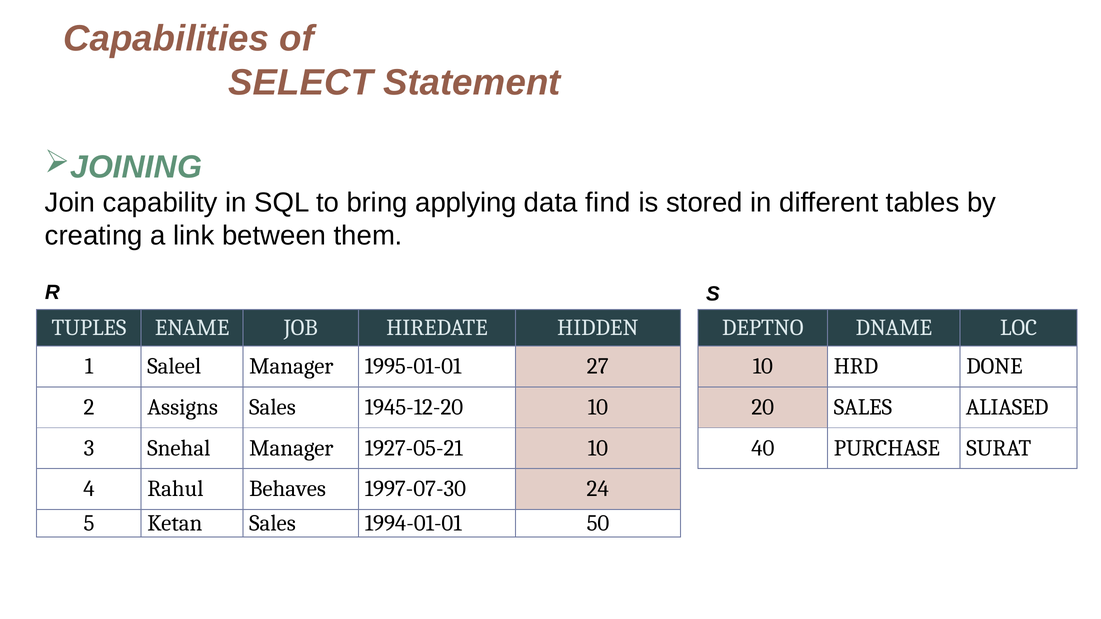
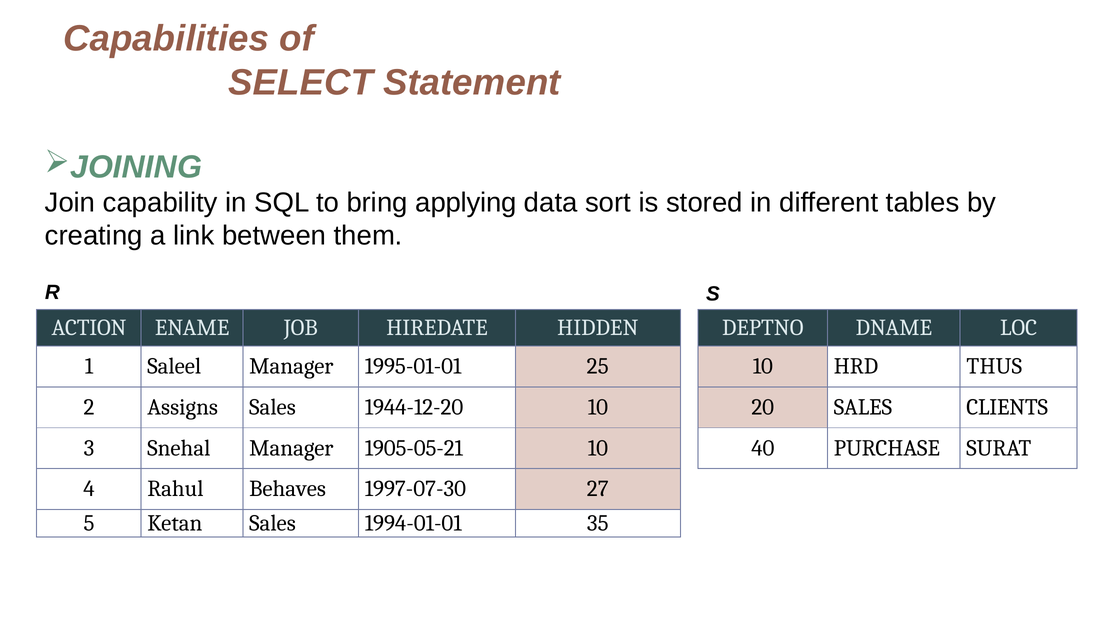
find: find -> sort (608, 203)
TUPLES: TUPLES -> ACTION (89, 328)
27: 27 -> 25 (598, 366)
DONE: DONE -> THUS (994, 366)
1945-12-20: 1945-12-20 -> 1944-12-20 (414, 407)
ALIASED: ALIASED -> CLIENTS (1007, 407)
1927-05-21: 1927-05-21 -> 1905-05-21 (414, 448)
24: 24 -> 27 (598, 489)
50: 50 -> 35 (598, 523)
